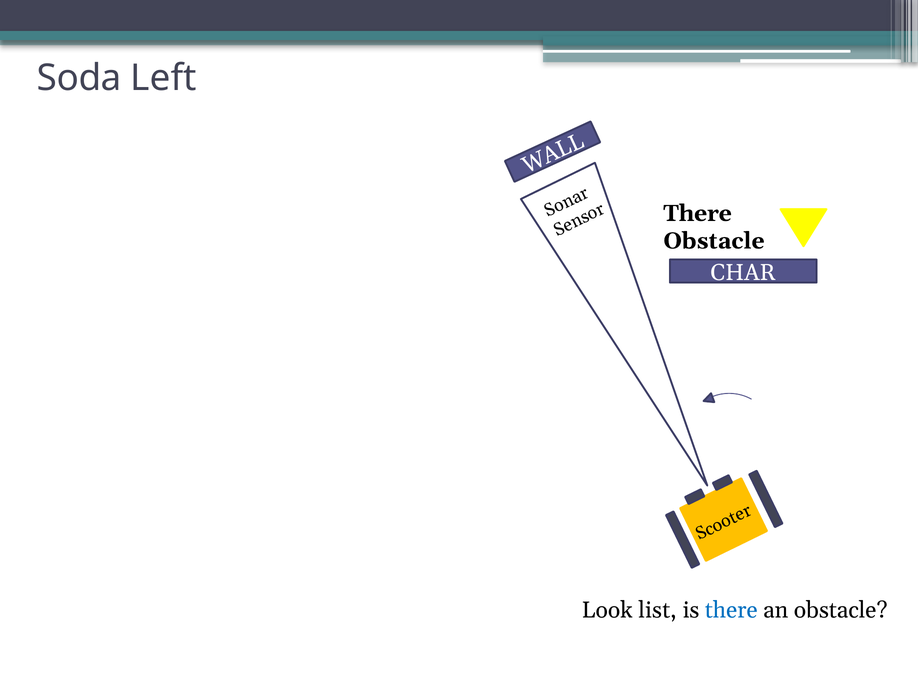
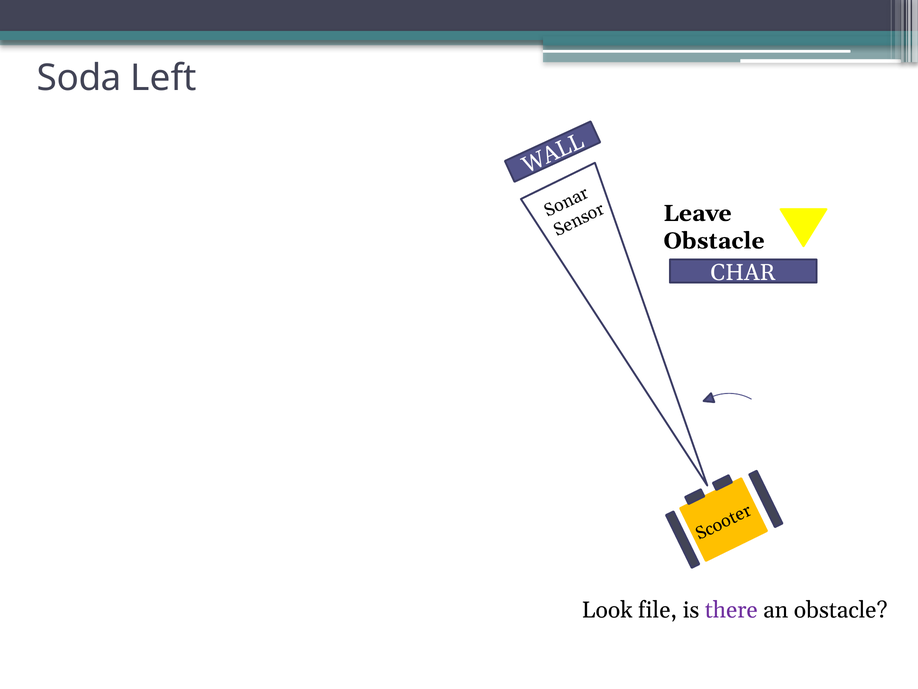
There: There -> Leave (697, 213)
list: list -> file (657, 610)
there colour: blue -> purple (731, 610)
